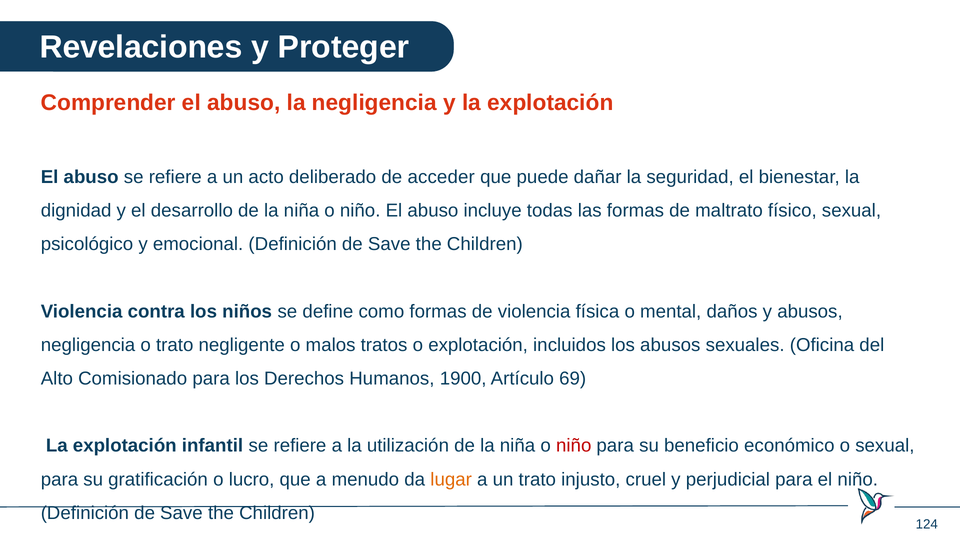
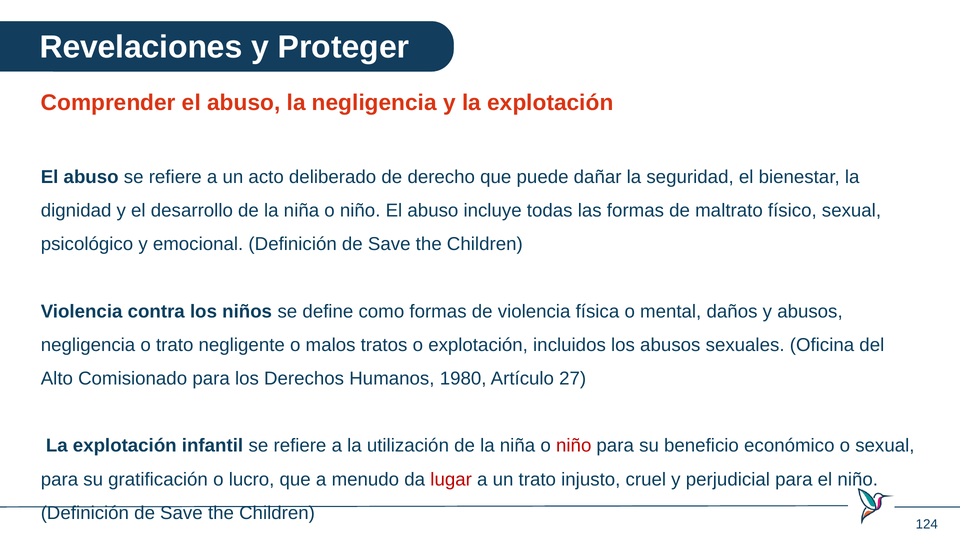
acceder: acceder -> derecho (441, 177)
1900: 1900 -> 1980 (463, 379)
69: 69 -> 27 (573, 379)
lugar colour: orange -> red (451, 479)
